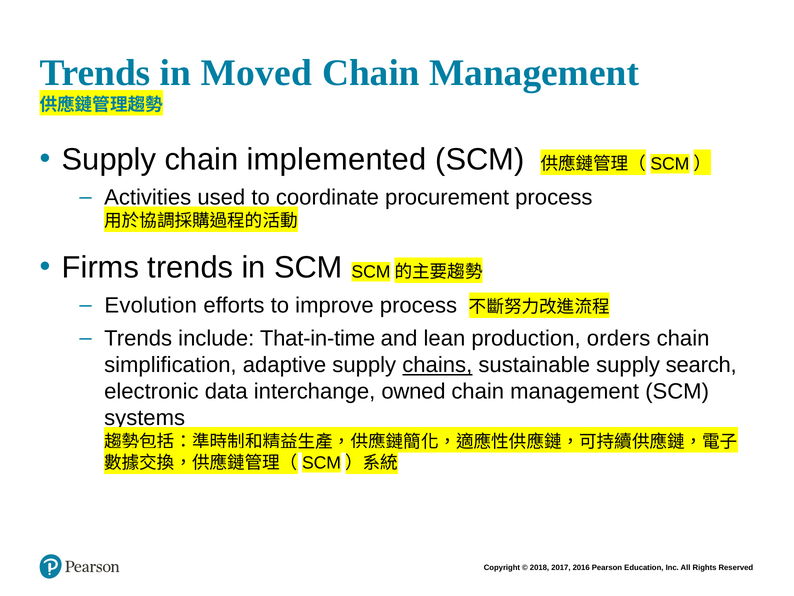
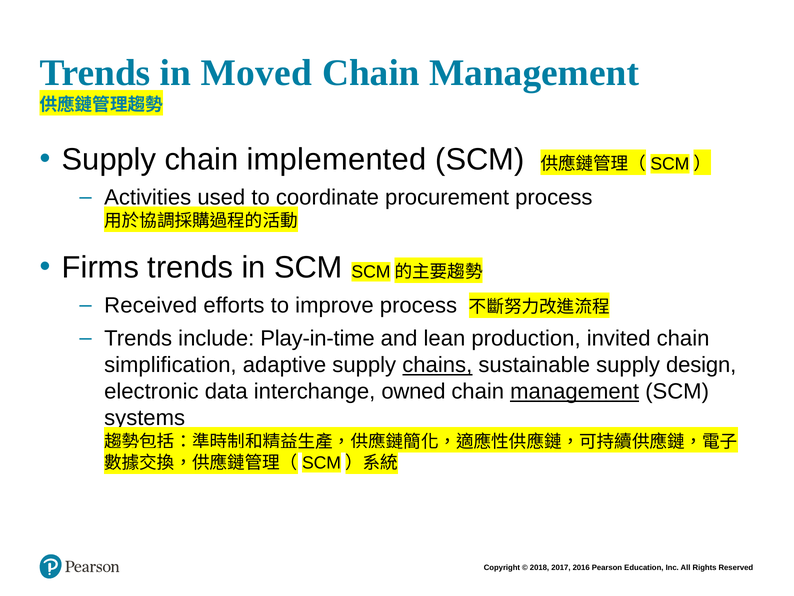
Evolution: Evolution -> Received (151, 305)
That-in-time: That-in-time -> Play-in-time (318, 338)
orders: orders -> invited (619, 338)
search: search -> design (701, 365)
management underline: none -> present (575, 391)
